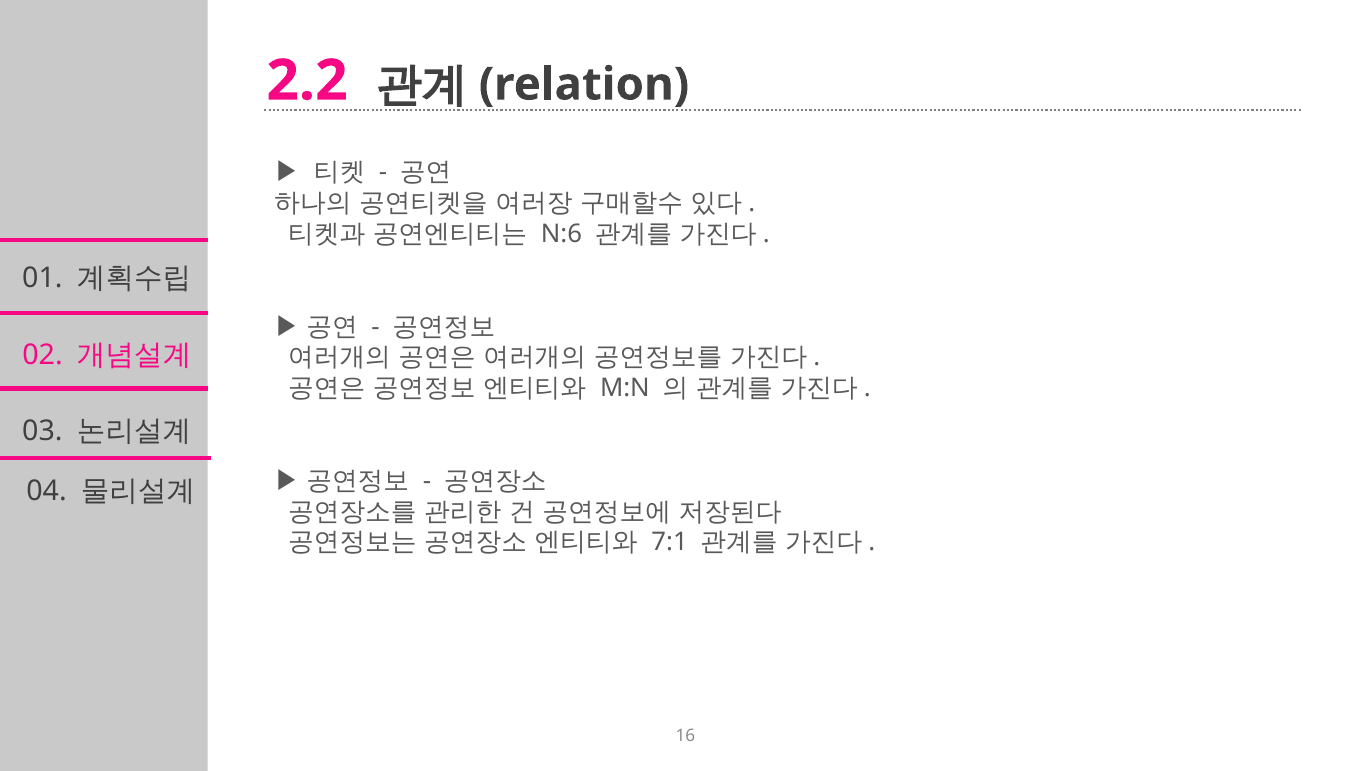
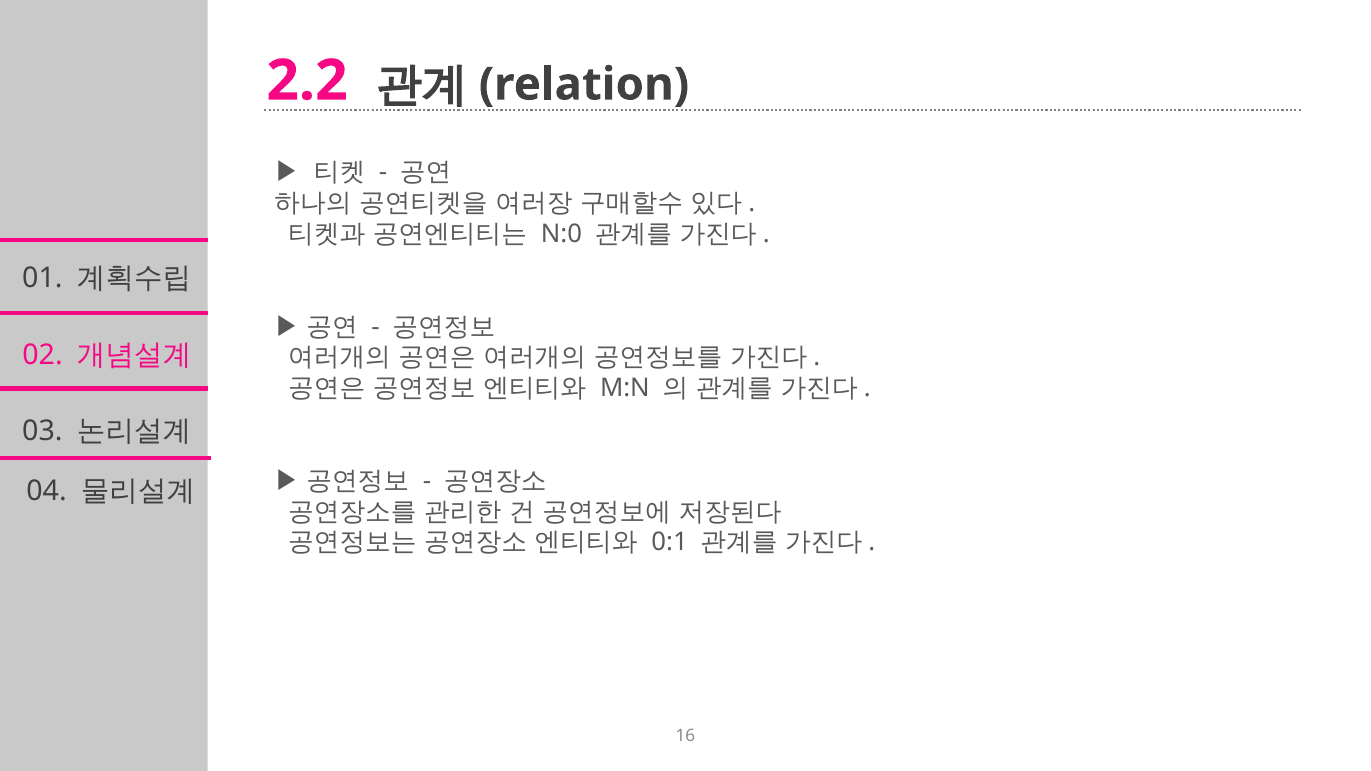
N:6: N:6 -> N:0 (561, 234)
7:1: 7:1 -> 0:1 (670, 543)
